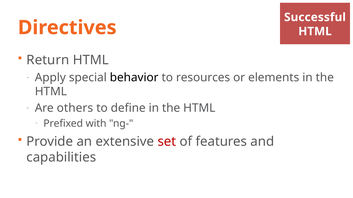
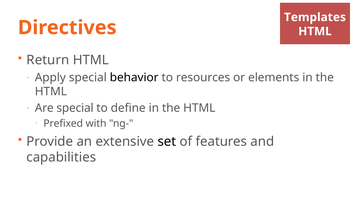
Successful: Successful -> Templates (315, 17)
Are others: others -> special (75, 108)
set colour: red -> black (167, 142)
